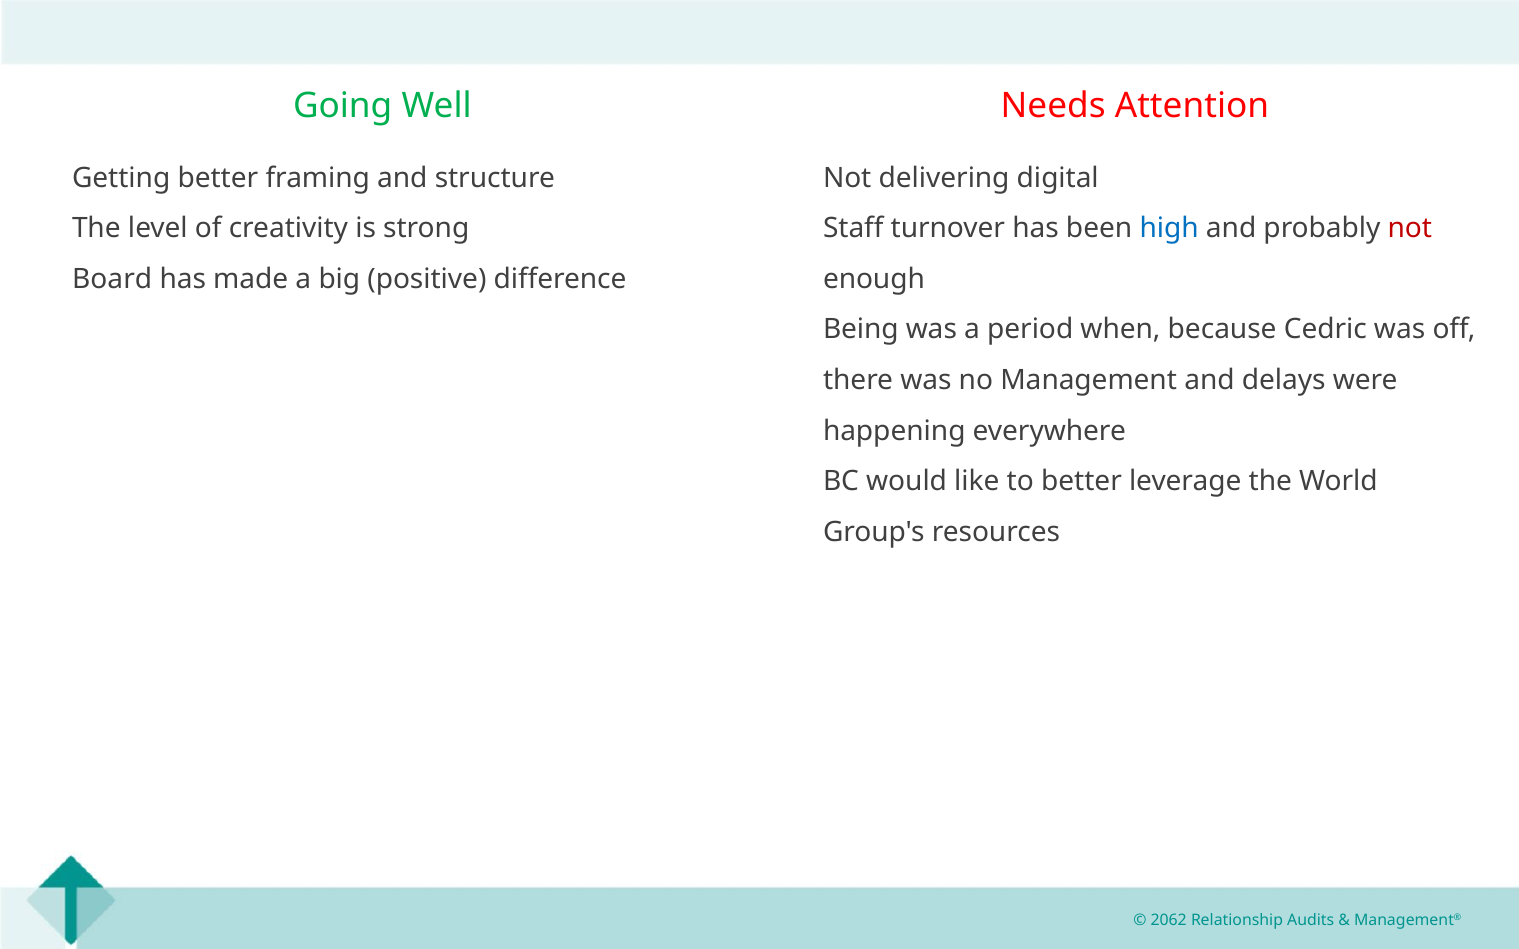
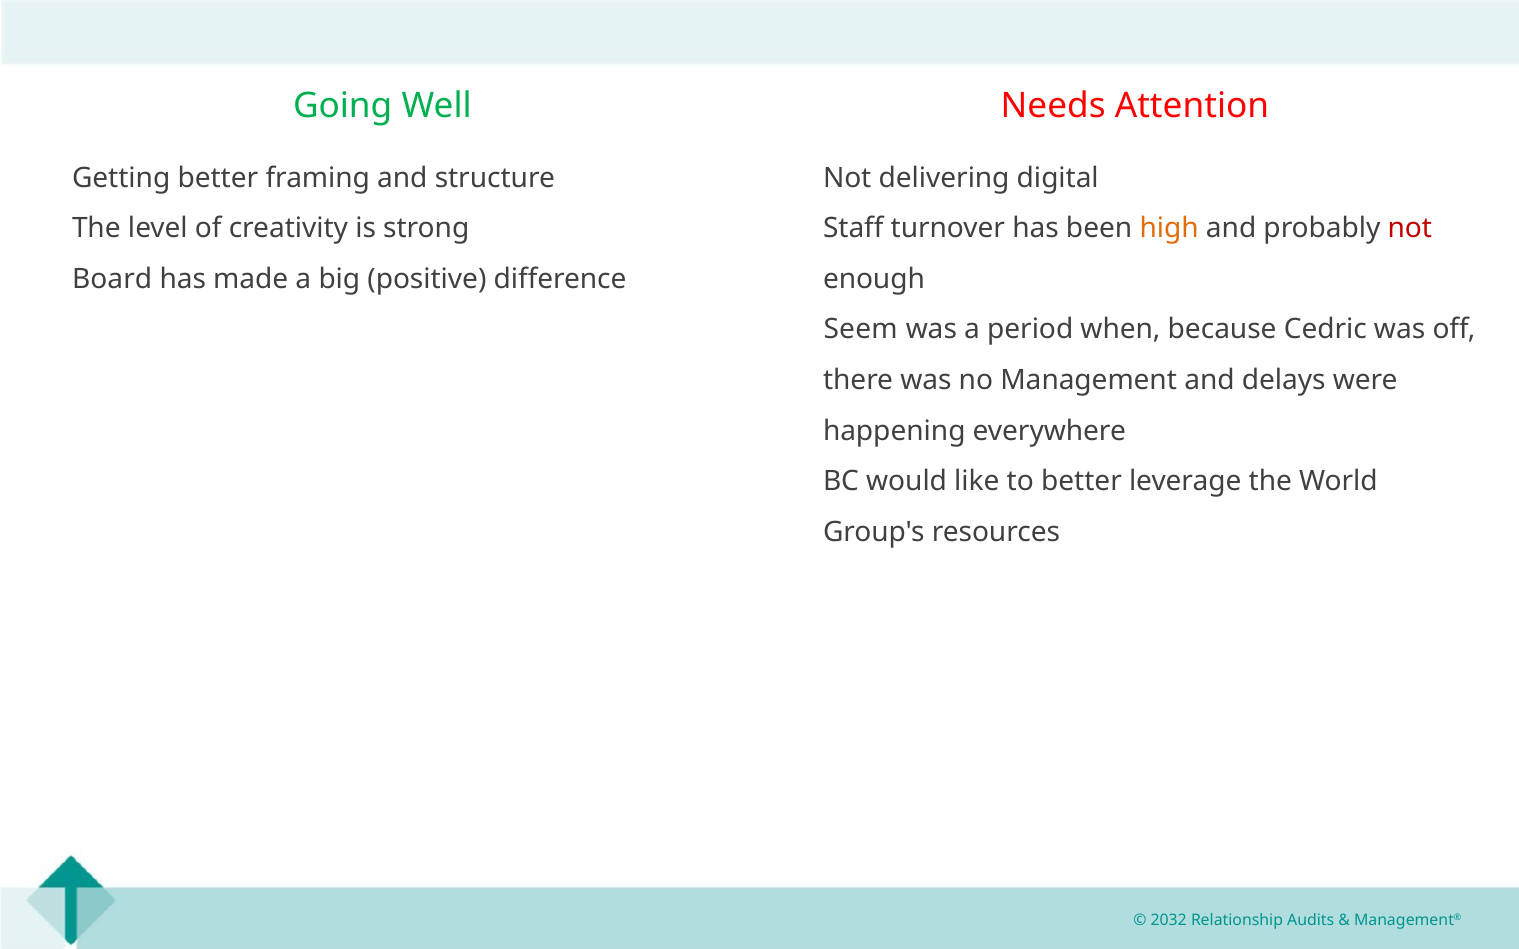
high colour: blue -> orange (1169, 229)
Being: Being -> Seem (861, 330)
2062: 2062 -> 2032 (1169, 920)
